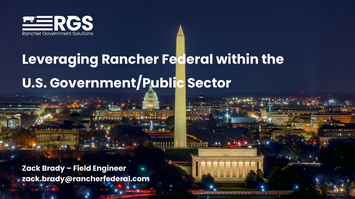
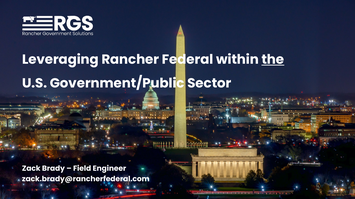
the underline: none -> present (273, 60)
